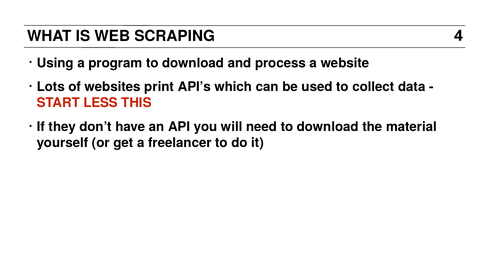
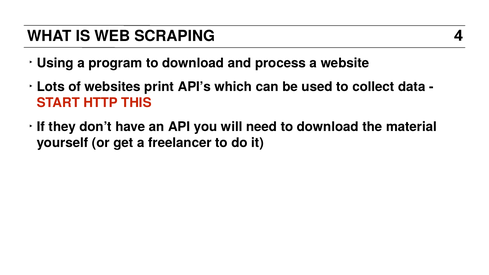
LESS: LESS -> HTTP (101, 103)
